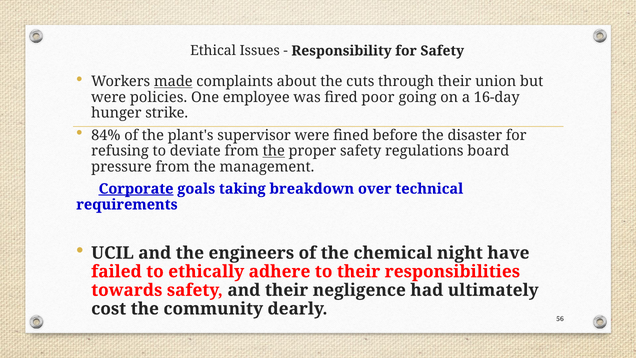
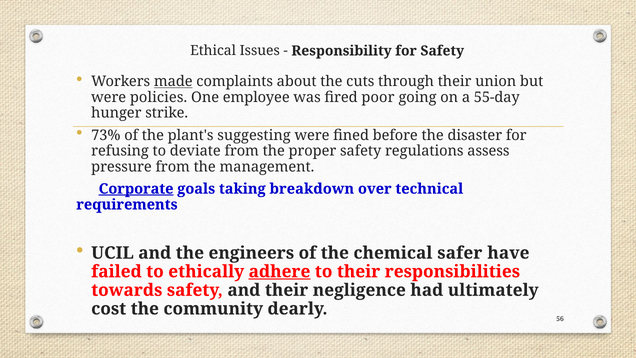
16-day: 16-day -> 55-day (497, 97)
84%: 84% -> 73% (106, 135)
supervisor: supervisor -> suggesting (254, 135)
the underline: present -> none (274, 151)
board: board -> assess (488, 151)
night: night -> safer (460, 253)
adhere underline: none -> present (279, 271)
